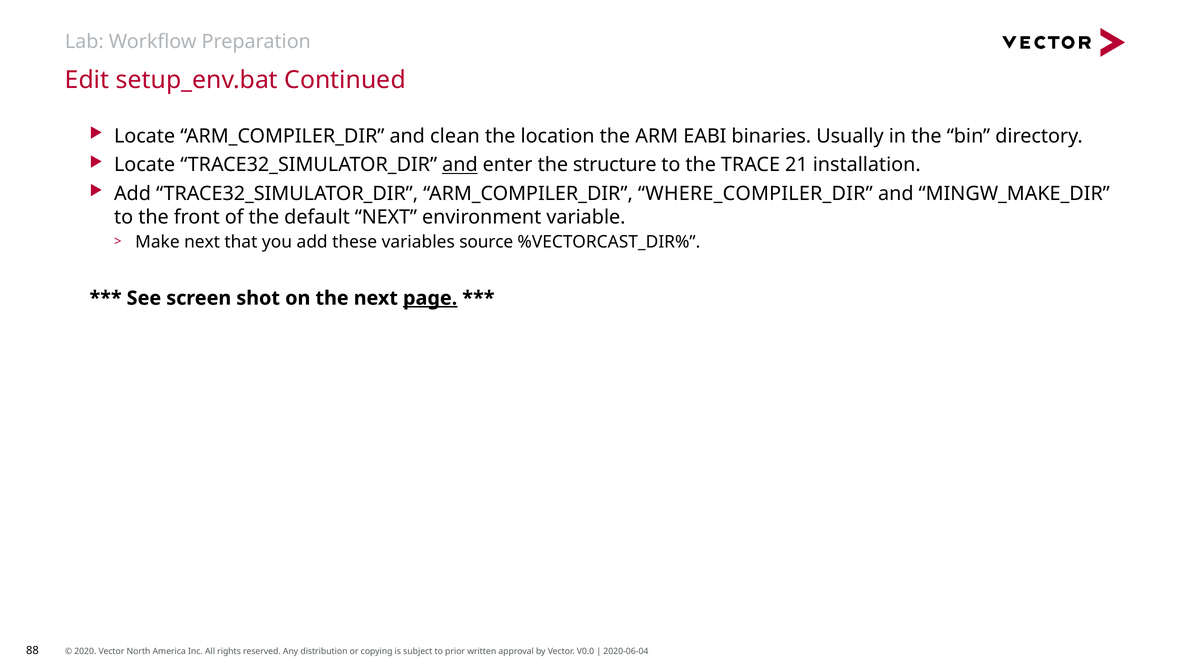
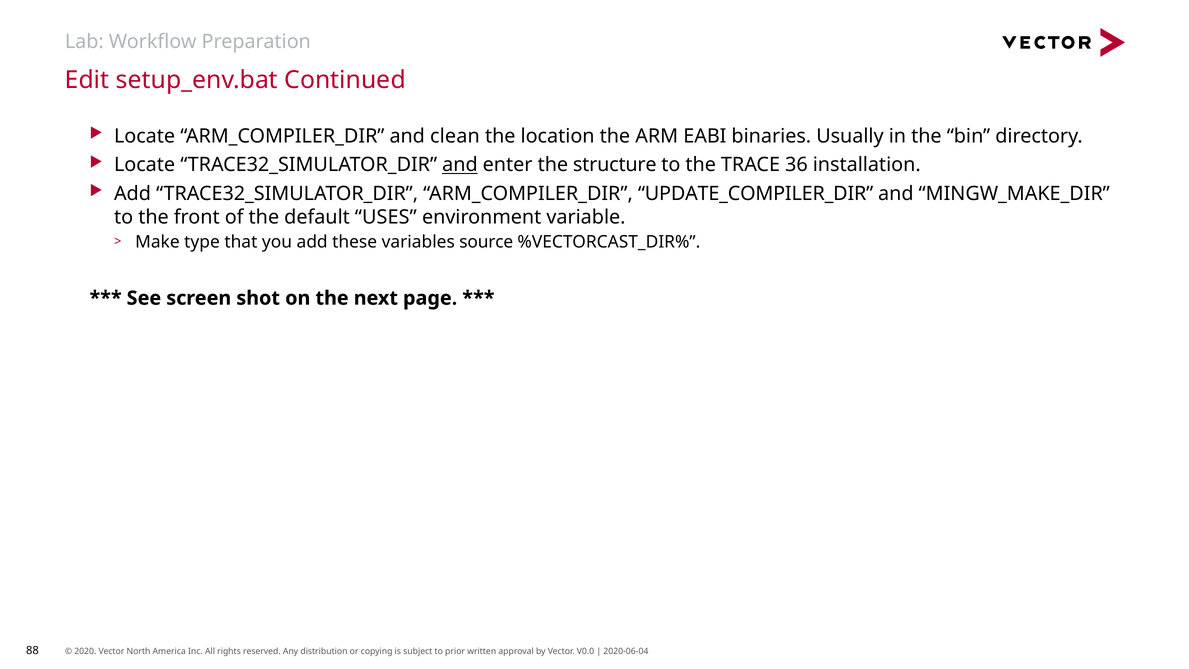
21: 21 -> 36 (796, 165)
WHERE_COMPILER_DIR: WHERE_COMPILER_DIR -> UPDATE_COMPILER_DIR (756, 194)
default NEXT: NEXT -> USES (386, 217)
Make next: next -> type (202, 242)
page underline: present -> none (430, 298)
